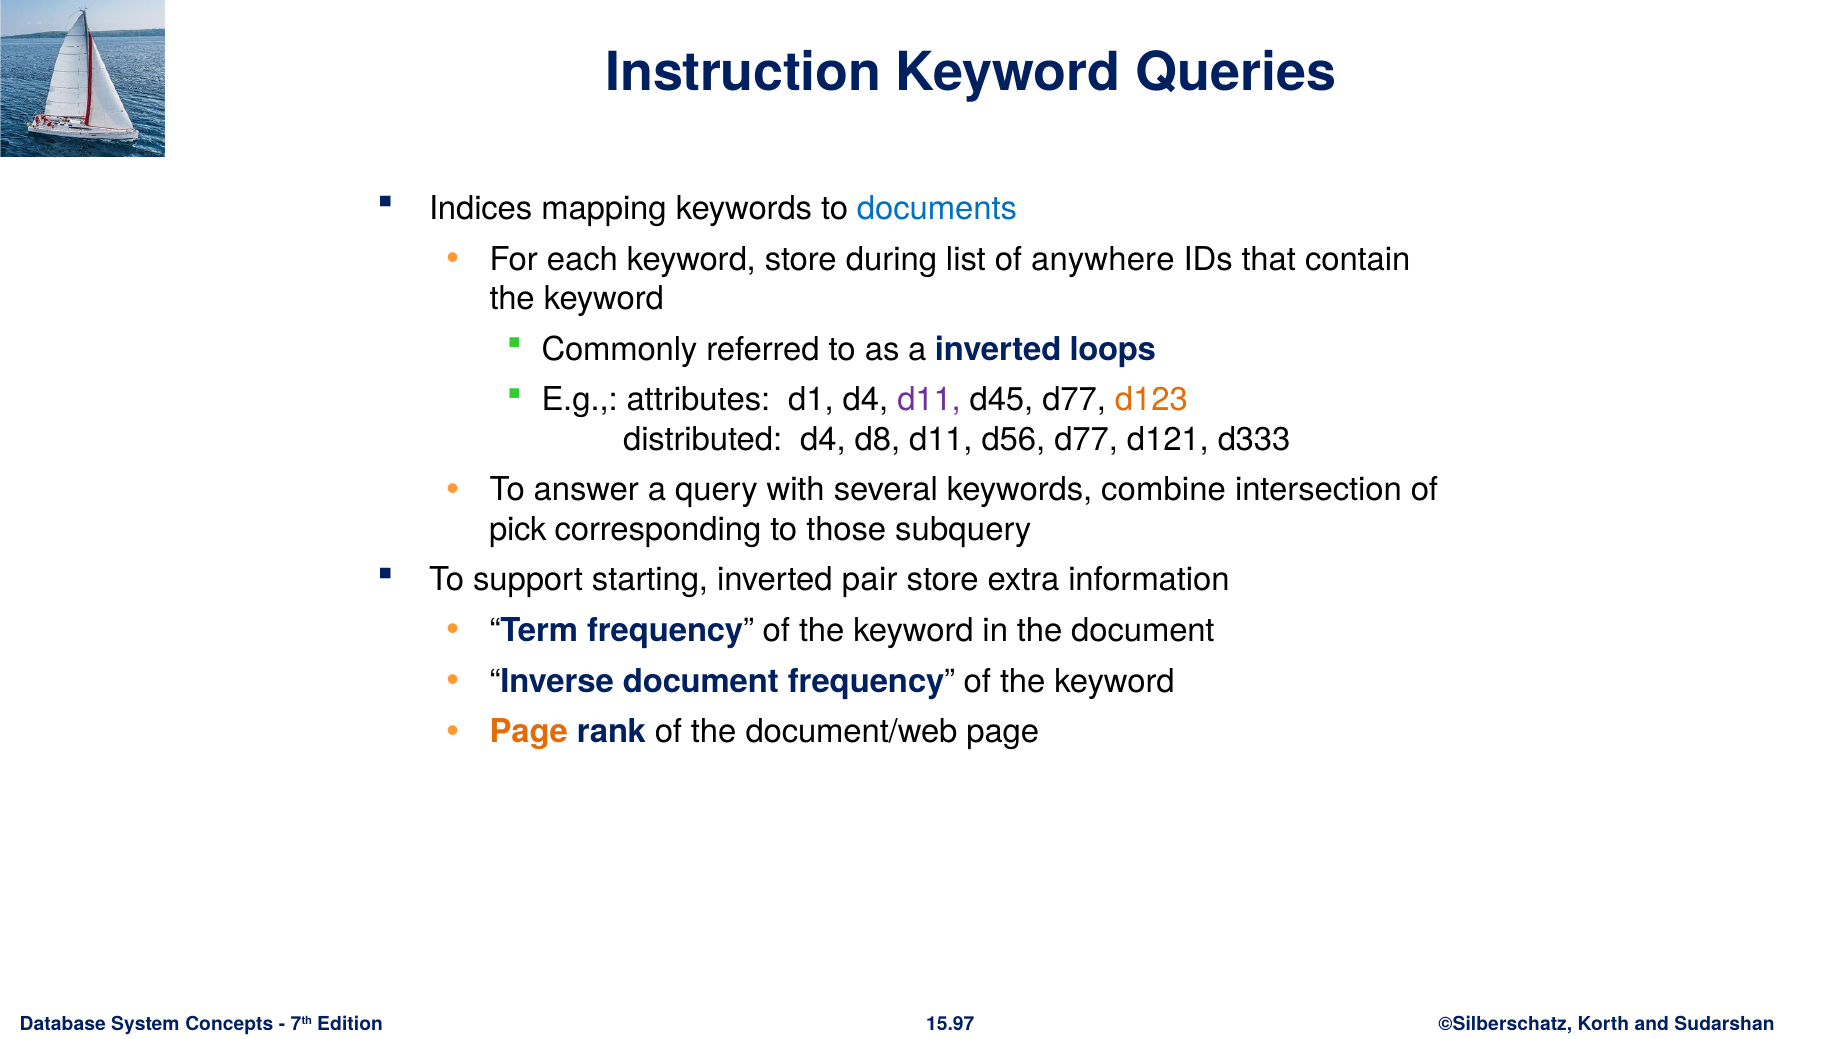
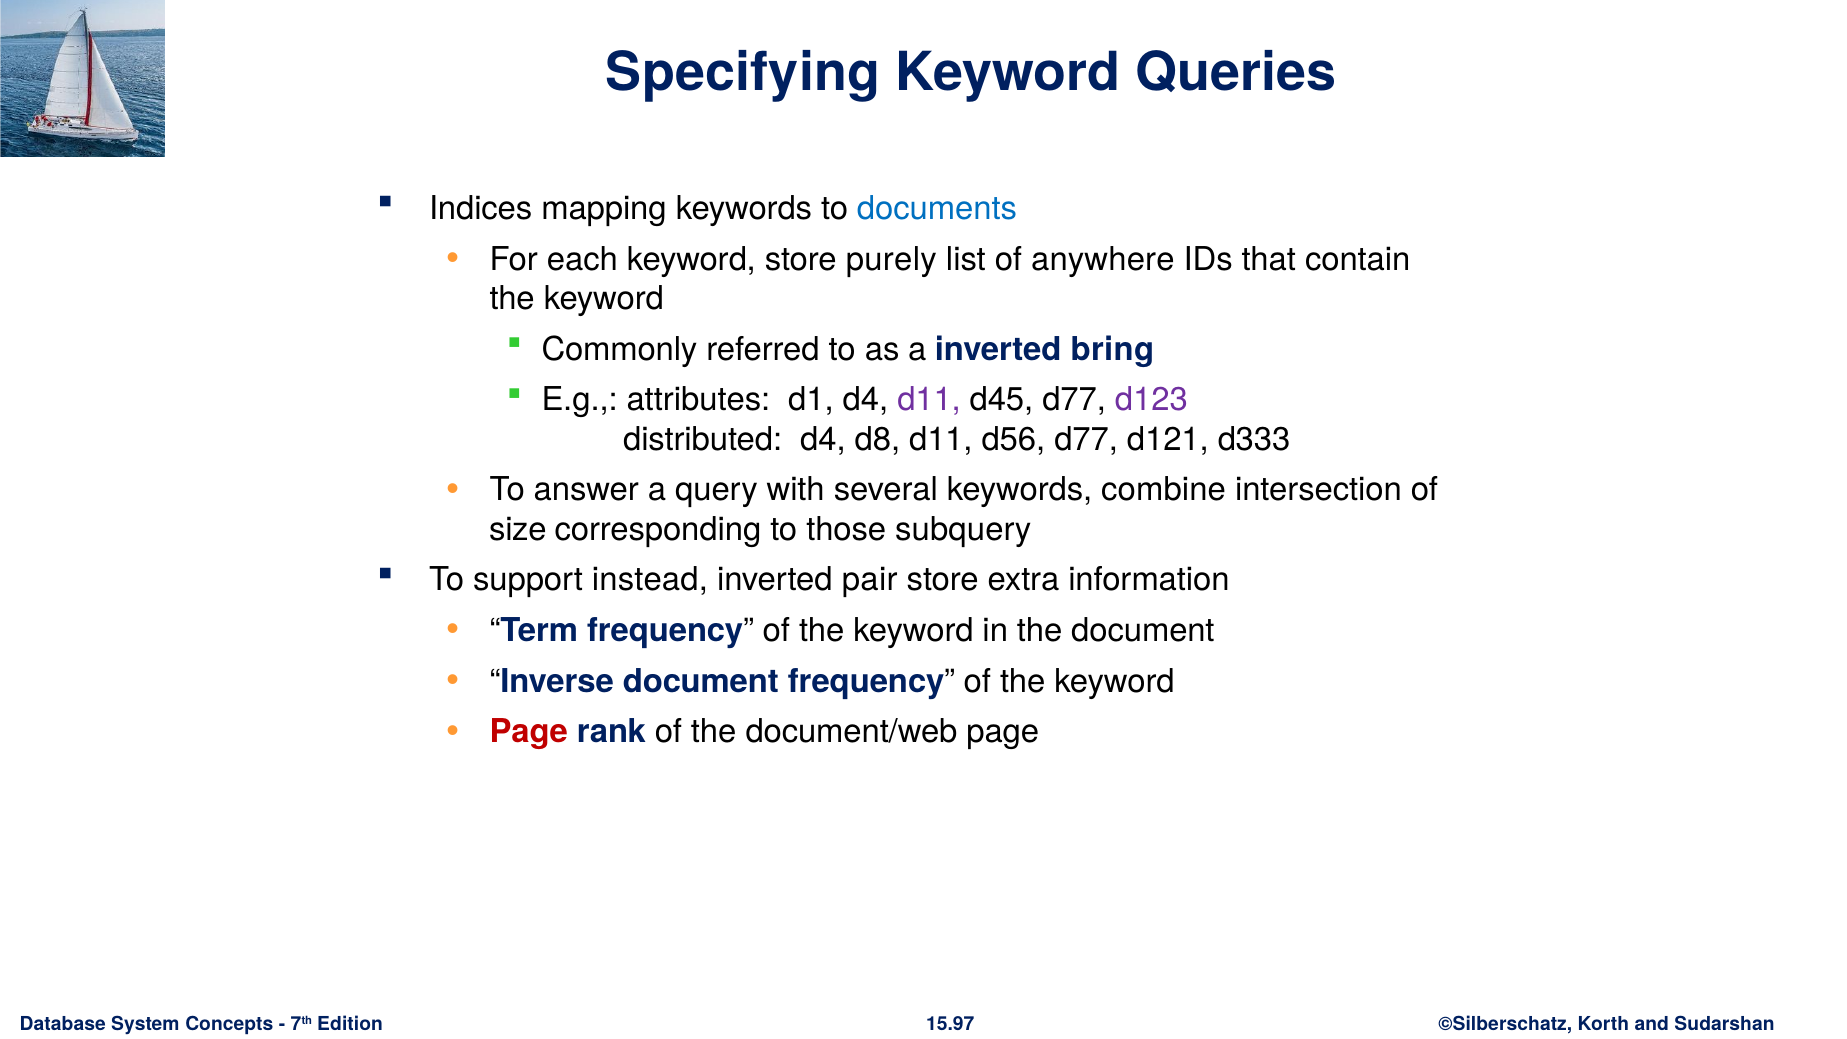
Instruction: Instruction -> Specifying (743, 72)
during: during -> purely (891, 259)
loops: loops -> bring (1112, 349)
d123 colour: orange -> purple (1151, 400)
pick: pick -> size (518, 529)
starting: starting -> instead (650, 580)
Page colour: orange -> red (529, 732)
